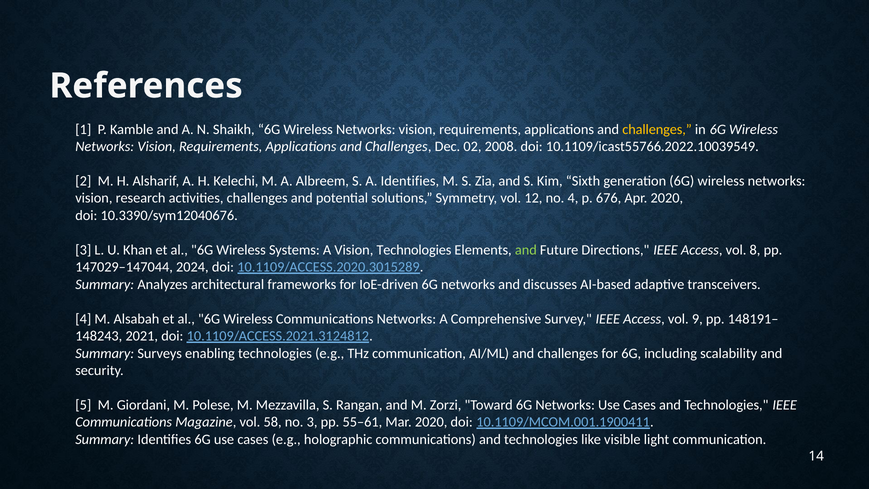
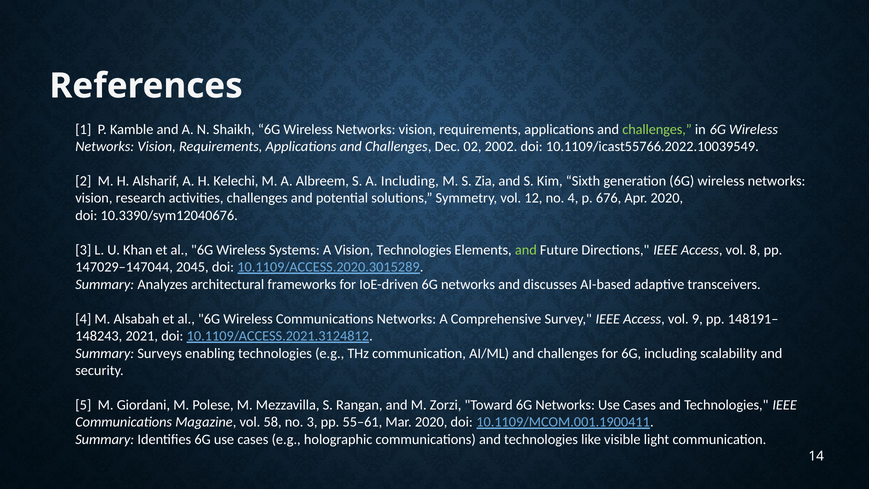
challenges colour: yellow -> light green (657, 129)
2008: 2008 -> 2002 (501, 147)
A Identifies: Identifies -> Including (410, 181)
2024: 2024 -> 2045 (192, 267)
